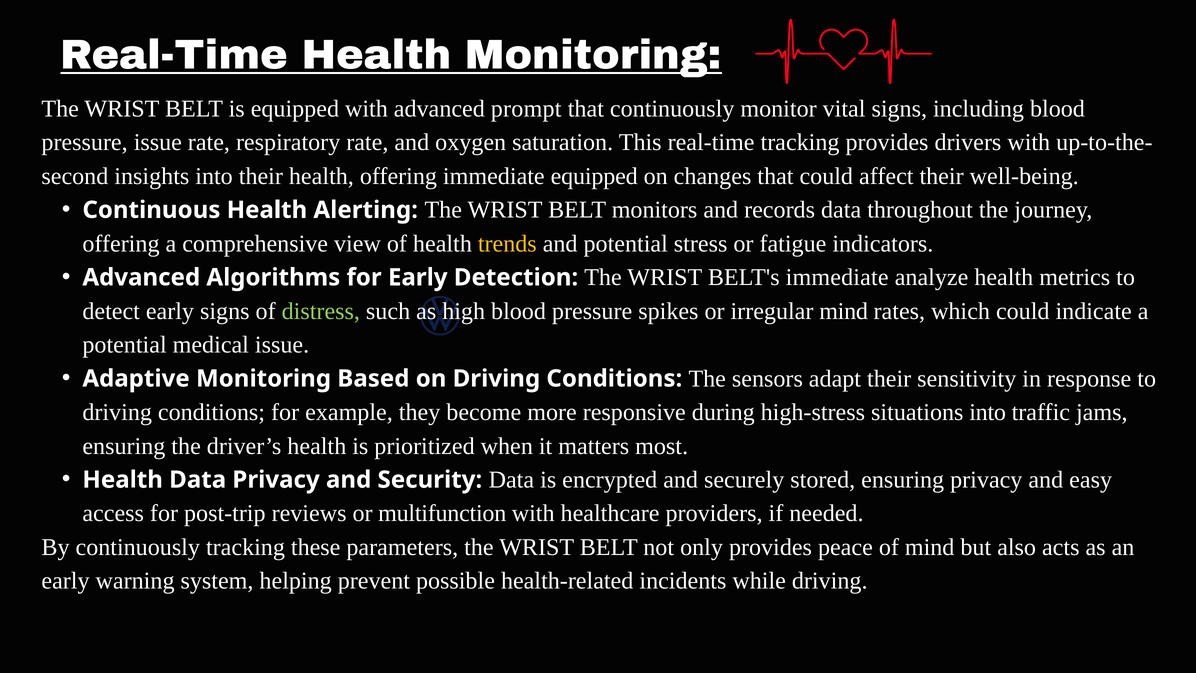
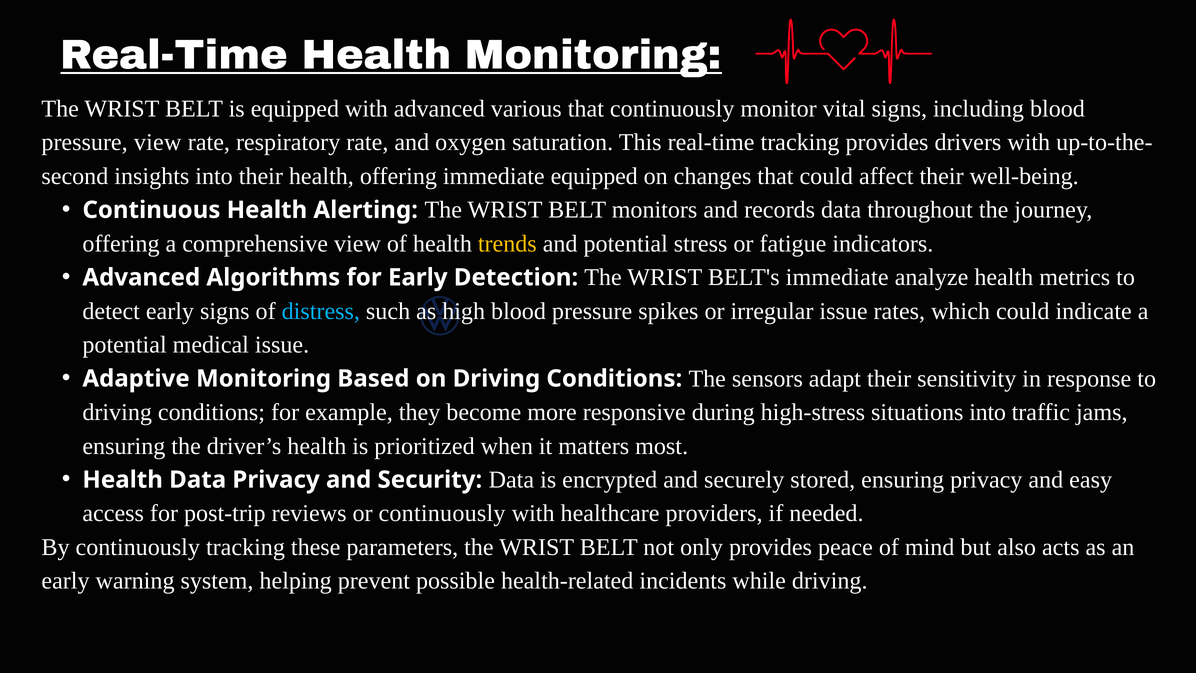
prompt: prompt -> various (526, 109)
pressure issue: issue -> view (158, 142)
distress colour: light green -> light blue (321, 311)
irregular mind: mind -> issue (844, 311)
or multifunction: multifunction -> continuously (442, 513)
